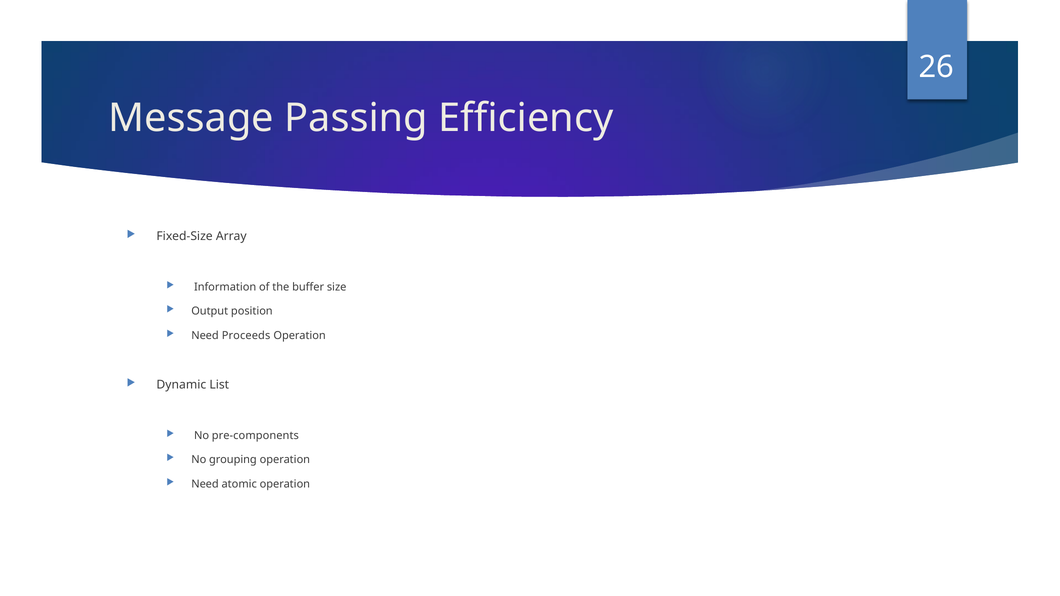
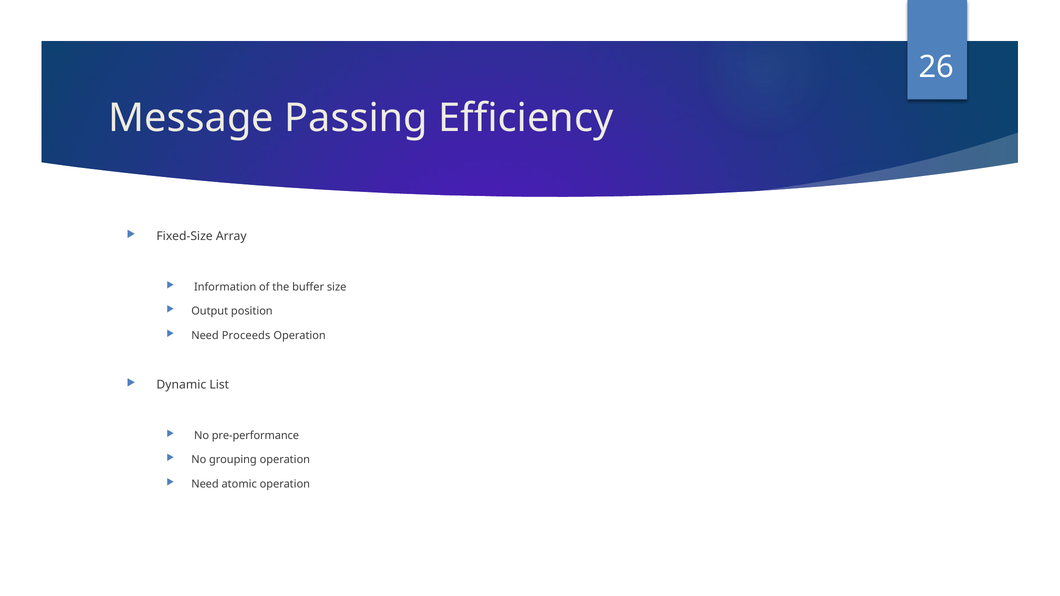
pre-components: pre-components -> pre-performance (255, 436)
